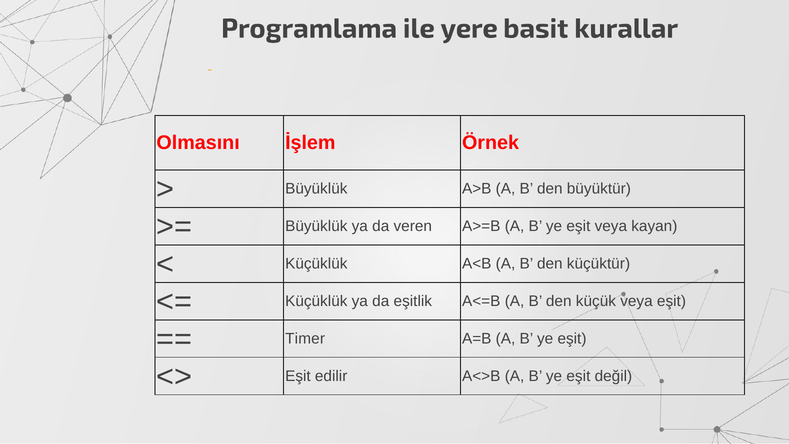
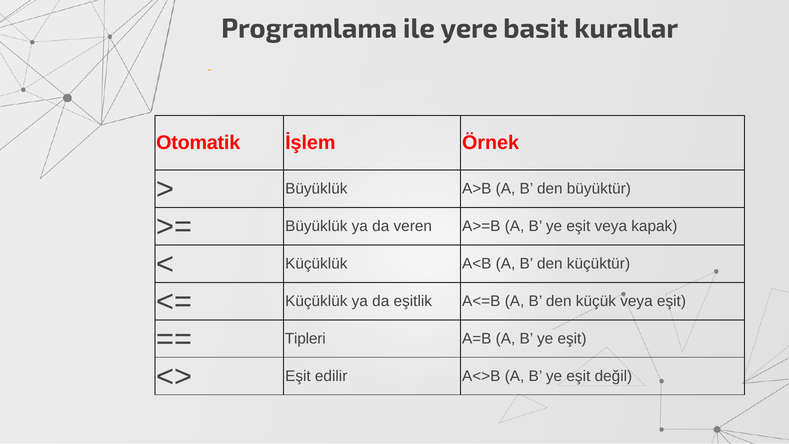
Olmasını: Olmasını -> Otomatik (198, 143)
kayan: kayan -> kapak (654, 226)
Timer: Timer -> Tipleri (305, 339)
